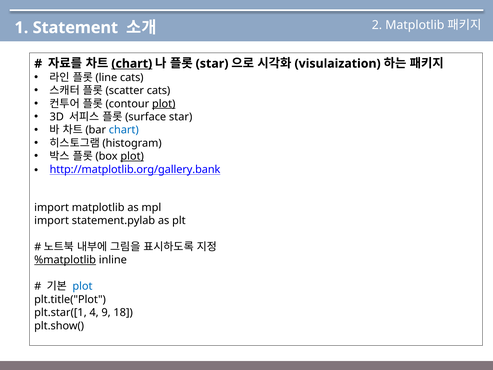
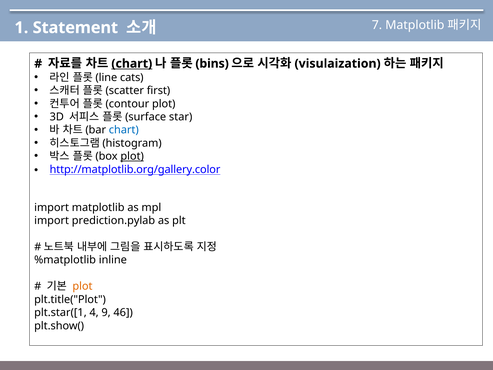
2: 2 -> 7 (377, 25)
star: star -> bins (212, 64)
cats: cats -> first (158, 91)
plot underline: present -> none (164, 104)
http://matplotlib.org/gallery.bank: http://matplotlib.org/gallery.bank -> http://matplotlib.org/gallery.color (135, 169)
statement.pylab: statement.pylab -> prediction.pylab (113, 220)
%matplotlib underline: present -> none (65, 260)
plot colour: blue -> orange (82, 286)
18: 18 -> 46 (123, 312)
